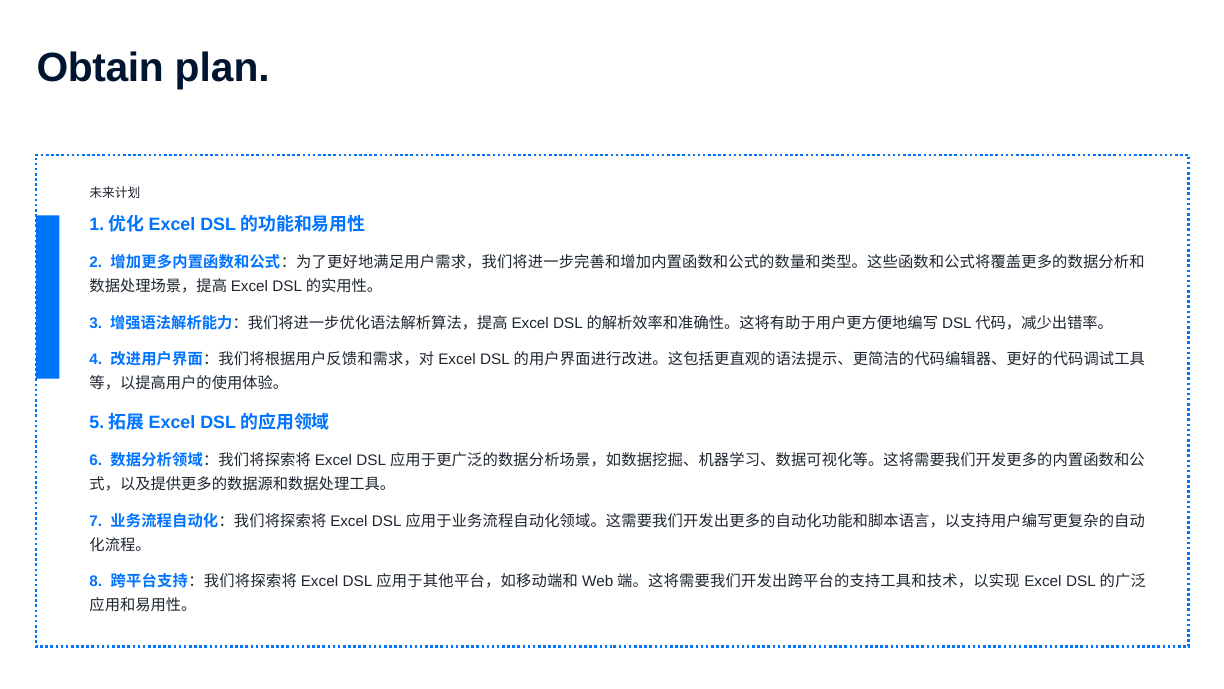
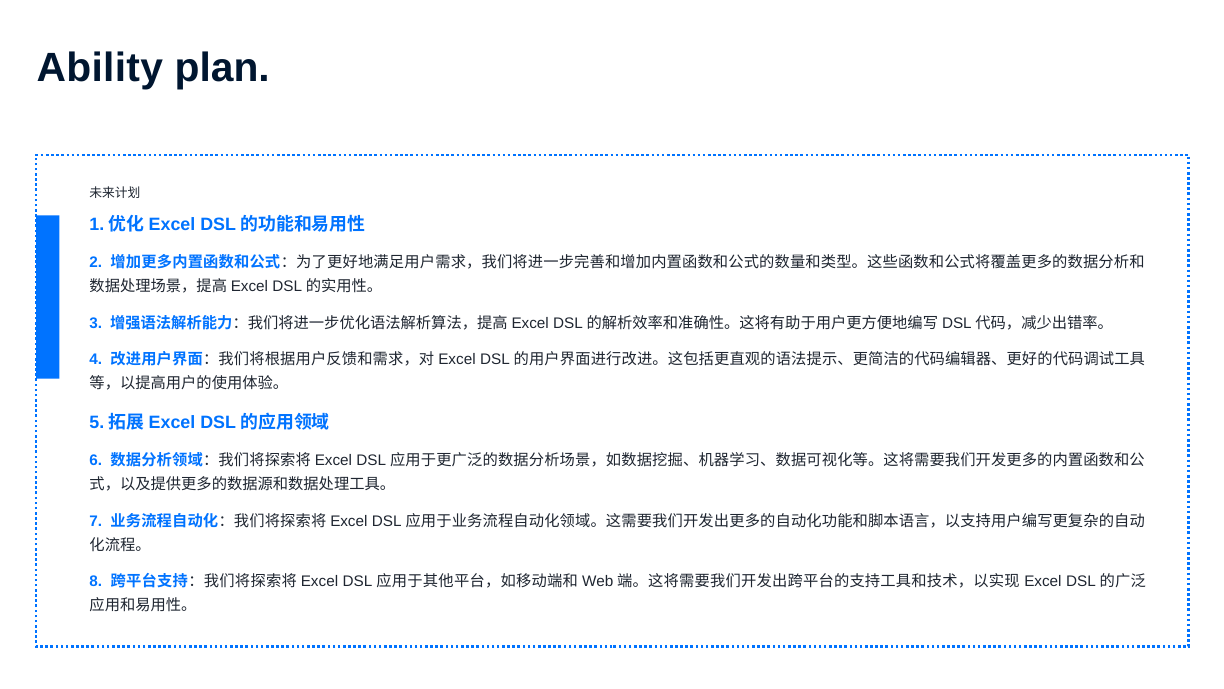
Obtain: Obtain -> Ability (100, 68)
